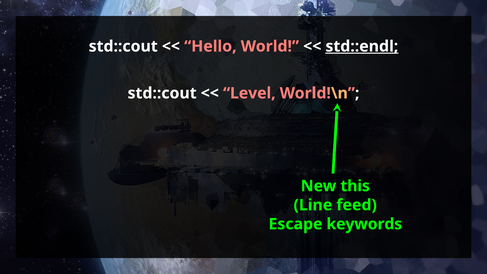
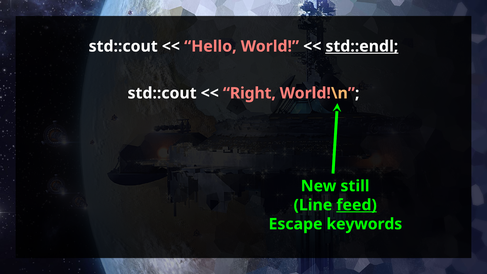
Level: Level -> Right (249, 93)
this: this -> still (355, 186)
feed underline: none -> present (357, 205)
